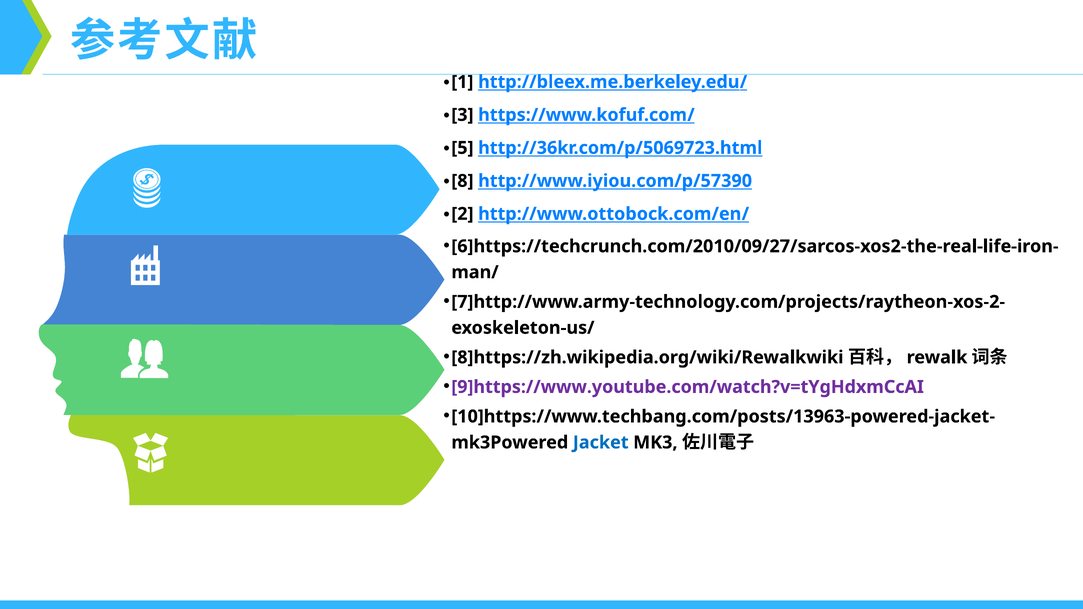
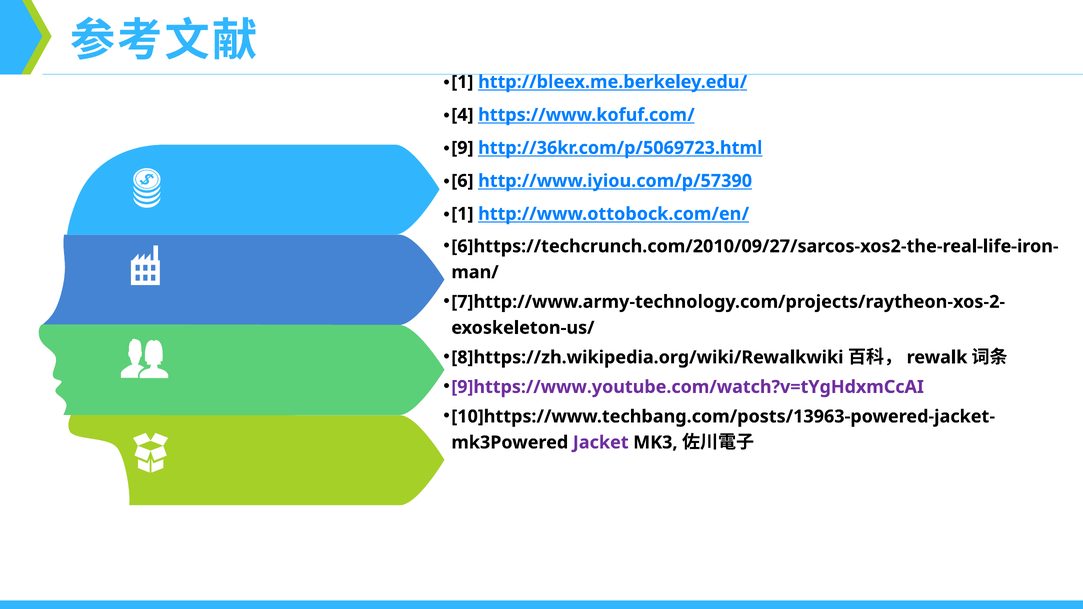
3: 3 -> 4 (462, 115)
5: 5 -> 9 (462, 148)
8: 8 -> 6 (462, 181)
2: 2 -> 1 (462, 214)
Jacket colour: blue -> purple (601, 443)
